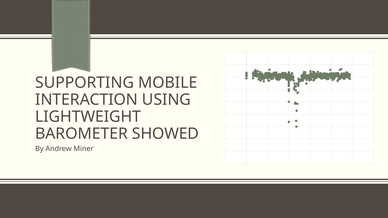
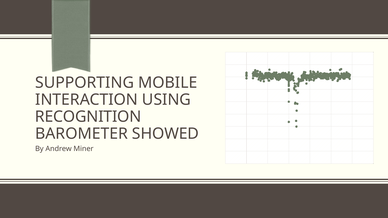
LIGHTWEIGHT: LIGHTWEIGHT -> RECOGNITION (88, 117)
